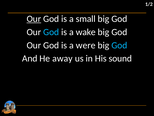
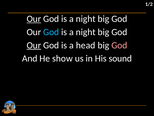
small: small -> night (86, 19)
wake: wake -> night (86, 32)
Our underline: none -> present (34, 45)
were: were -> head (86, 45)
God colour: light blue -> pink (119, 45)
away: away -> show (62, 58)
